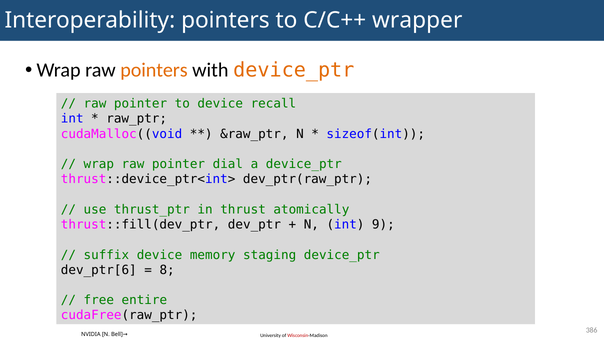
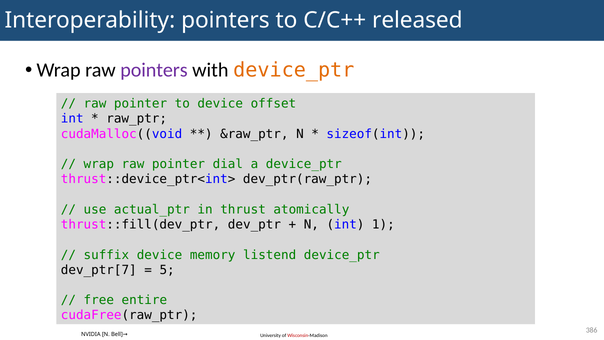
wrapper: wrapper -> released (417, 20)
pointers colour: orange -> purple (154, 70)
recall: recall -> offset (273, 104)
thrust_ptr: thrust_ptr -> actual_ptr (152, 209)
9: 9 -> 1 (383, 224)
staging: staging -> listend (270, 255)
dev_ptr[6: dev_ptr[6 -> dev_ptr[7 (99, 270)
8: 8 -> 5 (167, 270)
